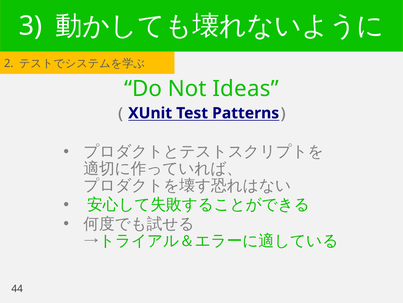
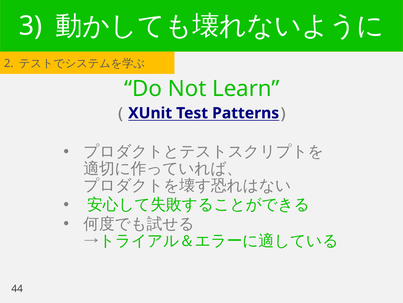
Ideas: Ideas -> Learn (246, 88)
